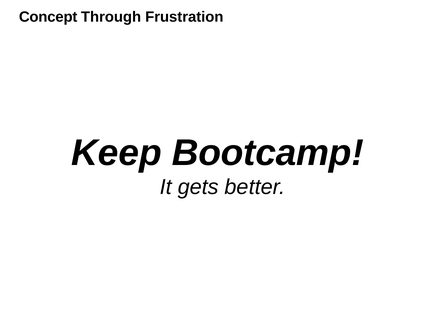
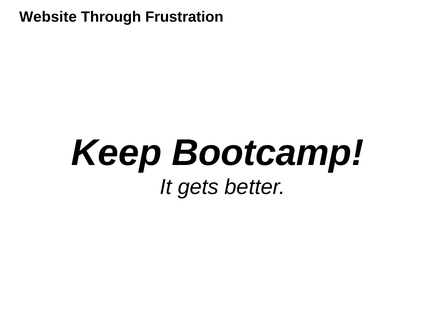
Concept: Concept -> Website (48, 17)
